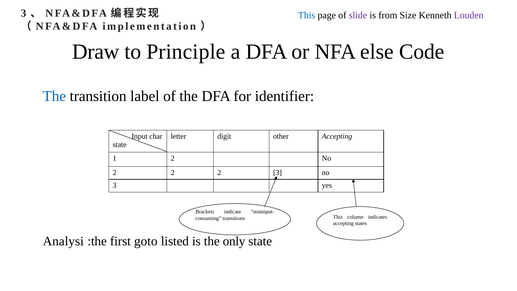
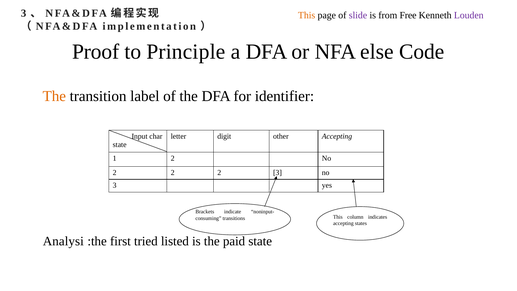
This colour: blue -> orange (307, 15)
Size: Size -> Free (408, 15)
Draw: Draw -> Proof (96, 52)
The colour: blue -> orange (54, 96)
goto: goto -> tried (146, 241)
only: only -> paid (234, 241)
